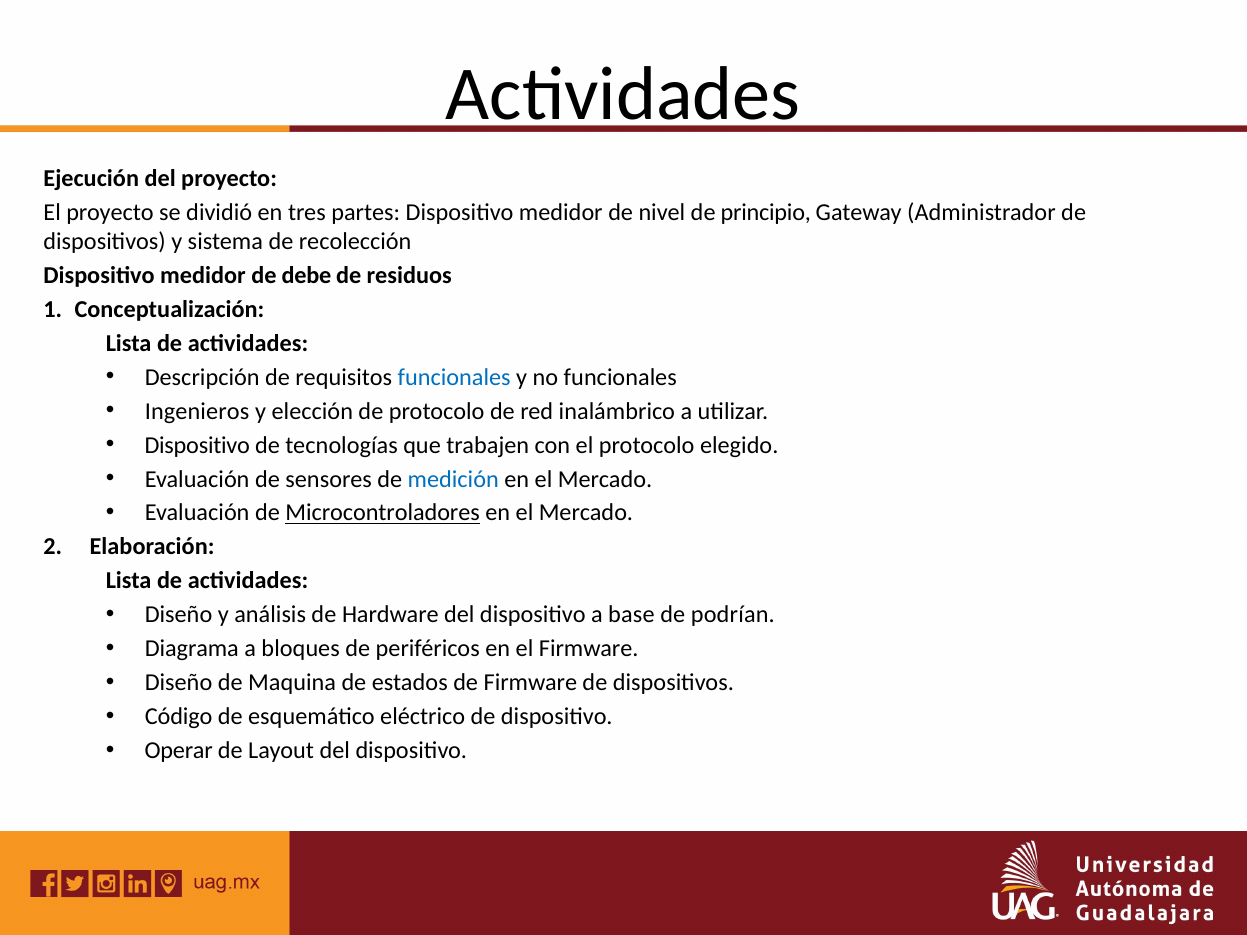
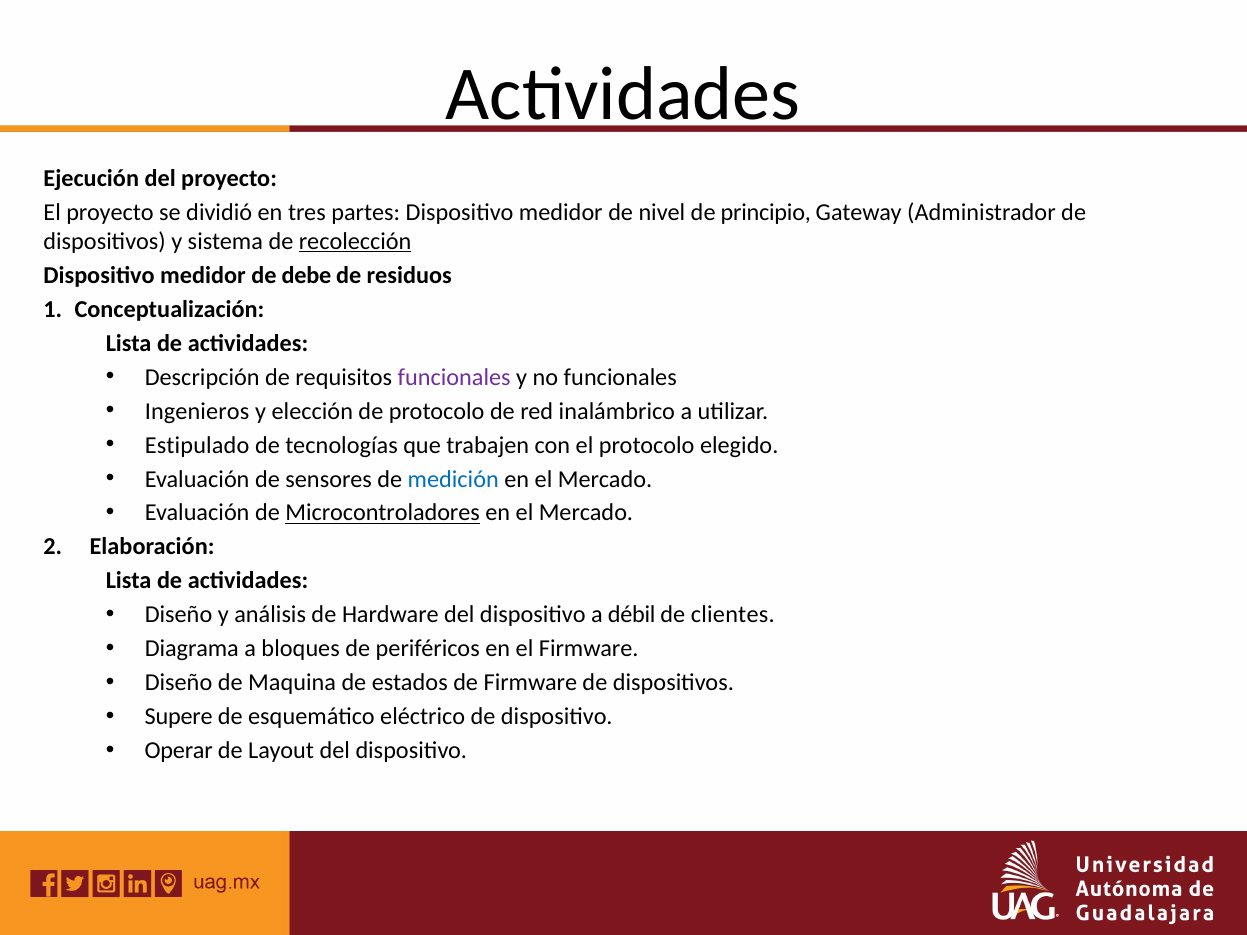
recolección underline: none -> present (355, 241)
funcionales colour: blue -> purple (454, 377)
Dispositivo: Dispositivo -> Estipulado (197, 445)
base: base -> débil (632, 615)
podrían: podrían -> clientes (733, 615)
Código: Código -> Supere (179, 717)
